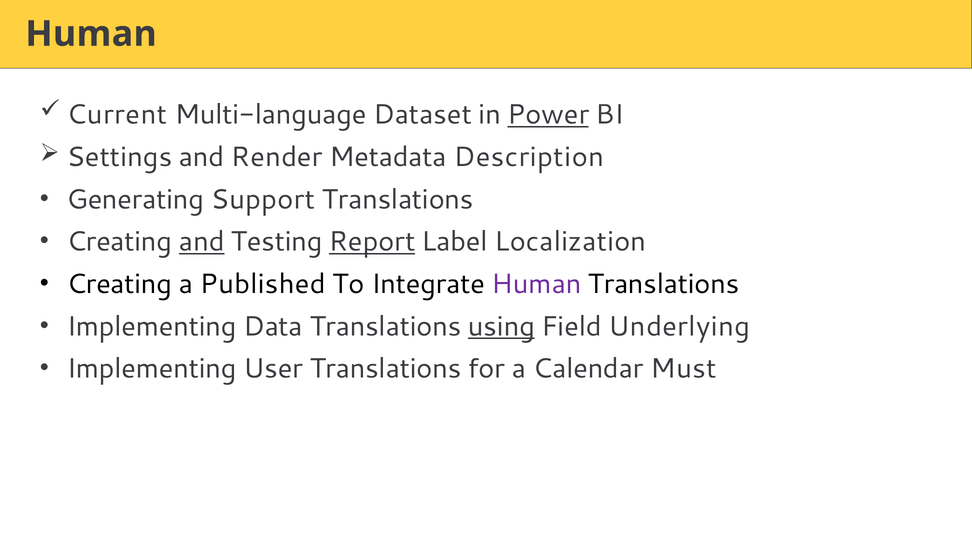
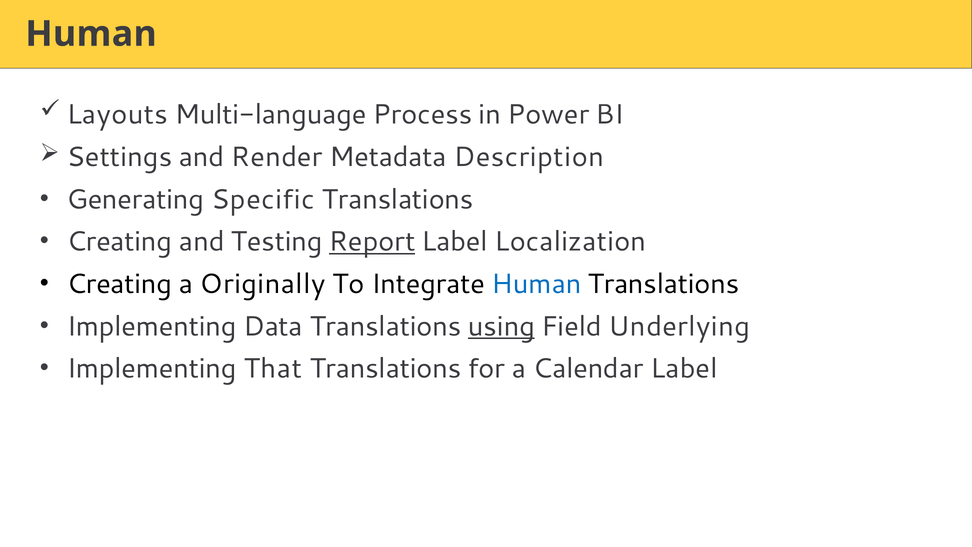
Current: Current -> Layouts (117, 115)
Dataset: Dataset -> Process (423, 115)
Power underline: present -> none (548, 115)
Support: Support -> Specific (263, 199)
and underline: present -> none (202, 242)
Published: Published -> Originally (263, 284)
Human colour: purple -> blue (536, 284)
User: User -> That (273, 368)
Calendar Must: Must -> Label (684, 368)
